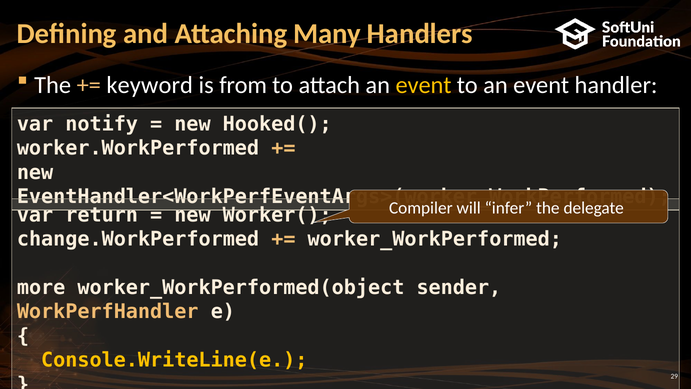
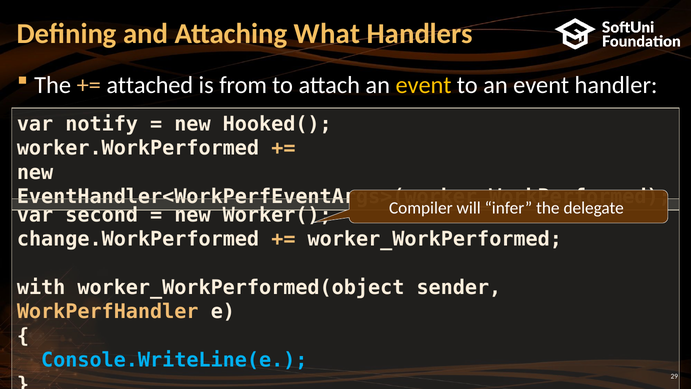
Many: Many -> What (327, 34)
keyword: keyword -> attached (150, 85)
return: return -> second (102, 215)
more: more -> with (41, 287)
Console.WriteLine(e colour: yellow -> light blue (174, 360)
